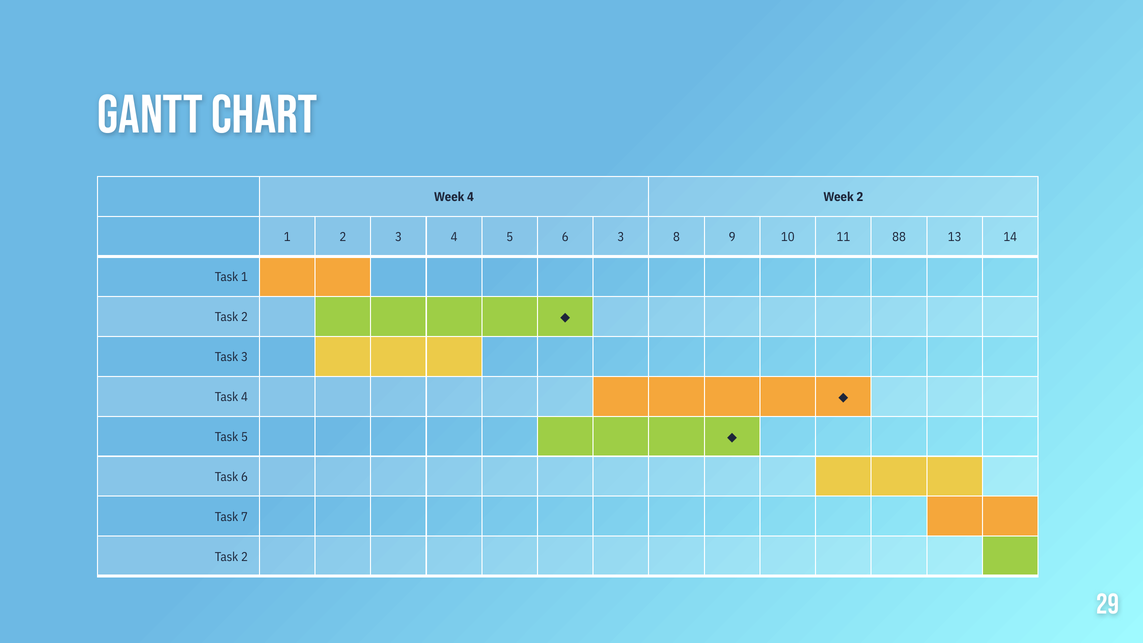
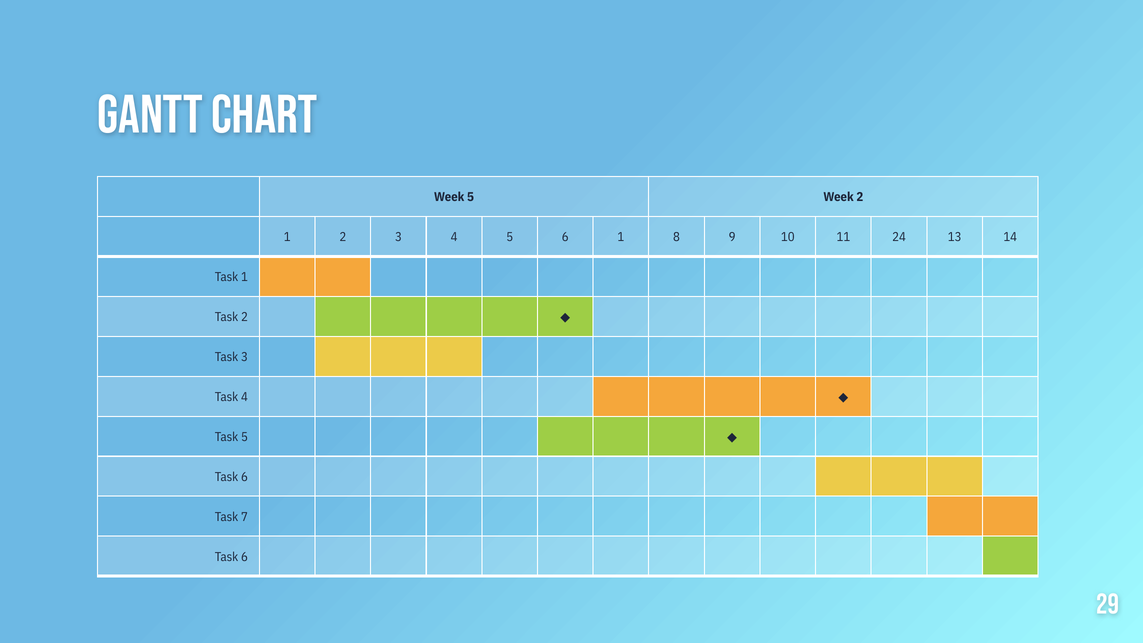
Week 4: 4 -> 5 (471, 197)
6 3: 3 -> 1 (621, 237)
88: 88 -> 24 (899, 237)
2: 2 -> 6 (245, 557)
